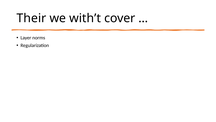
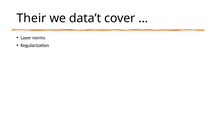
with’t: with’t -> data’t (85, 18)
